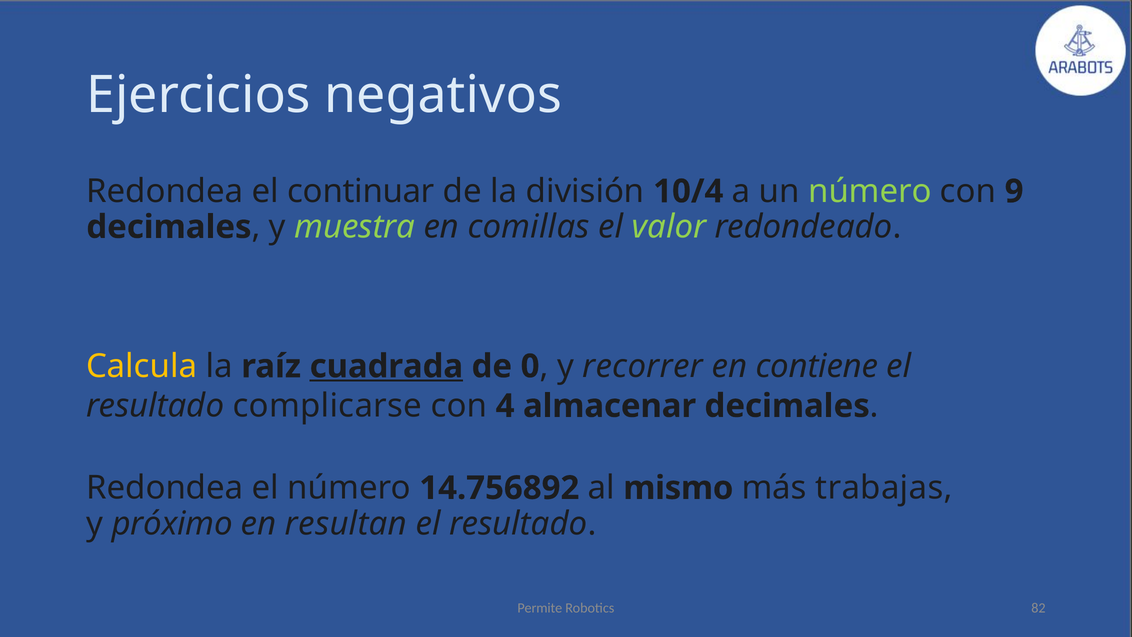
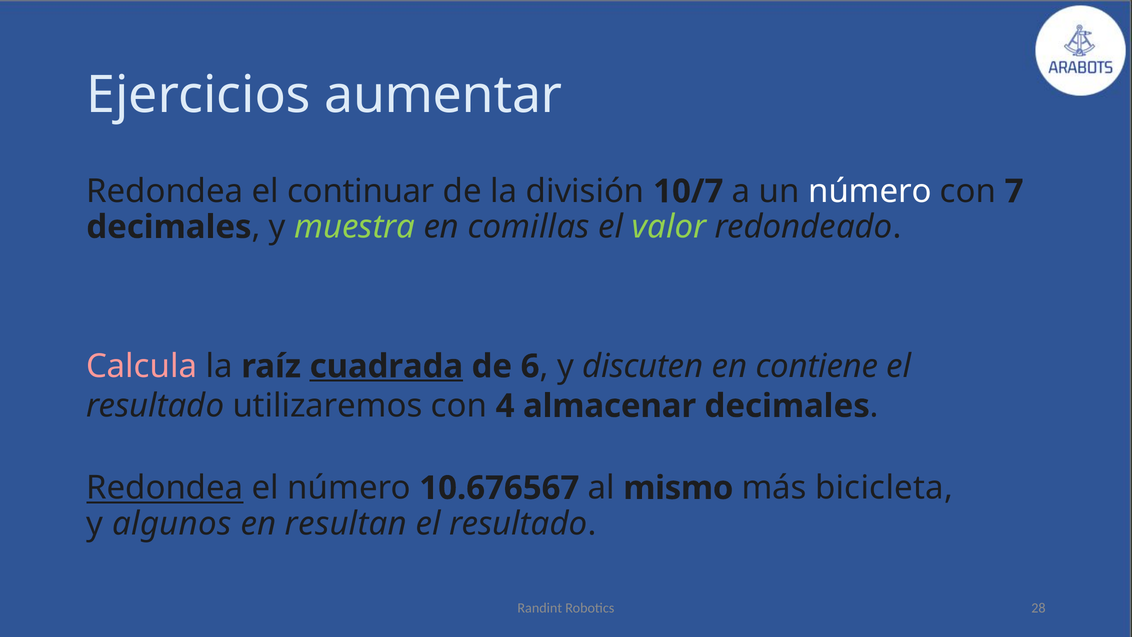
negativos: negativos -> aumentar (443, 95)
10/4: 10/4 -> 10/7 (688, 191)
número colour: light green -> white (870, 191)
9: 9 -> 7 (1014, 191)
Calcula colour: yellow -> pink (142, 366)
0: 0 -> 6 (530, 366)
recorrer: recorrer -> discuten (643, 366)
complicarse: complicarse -> utilizaremos (328, 406)
Redondea underline: none -> present (165, 488)
14.756892: 14.756892 -> 10.676567 (499, 488)
trabajas: trabajas -> bicicleta (884, 488)
próximo: próximo -> algunos (172, 523)
Permite: Permite -> Randint (540, 608)
82: 82 -> 28 (1038, 608)
